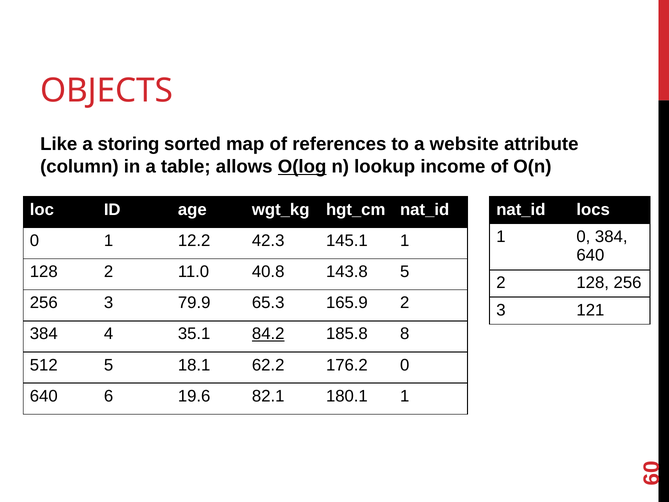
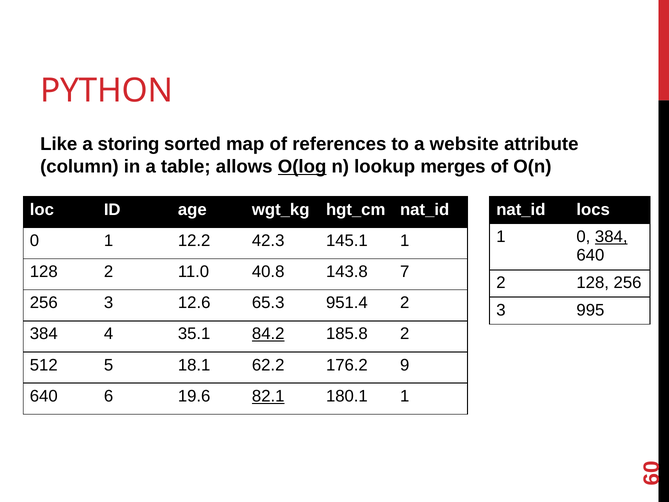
OBJECTS: OBJECTS -> PYTHON (107, 90)
income: income -> merges (453, 166)
384 underline: none -> present (611, 237)
143.8 5: 5 -> 7 (405, 272)
79.9: 79.9 -> 12.6 (194, 303)
165.9: 165.9 -> 951.4 (347, 303)
121: 121 -> 995 (590, 310)
185.8 8: 8 -> 2 (405, 334)
176.2 0: 0 -> 9 (405, 365)
82.1 underline: none -> present (268, 396)
